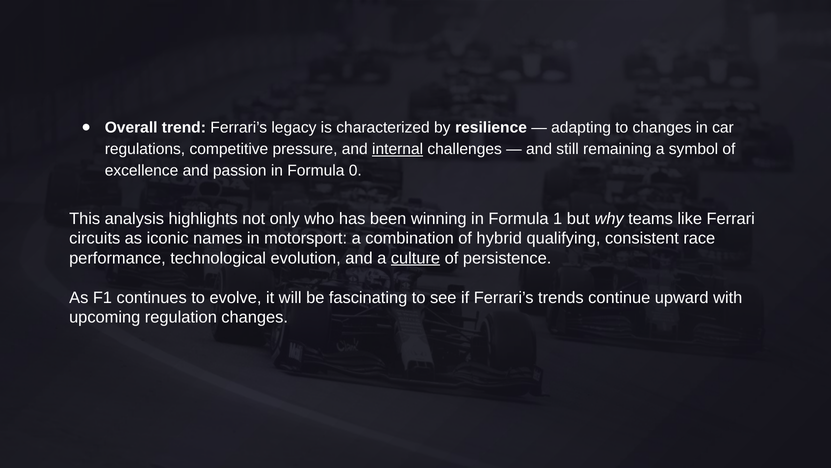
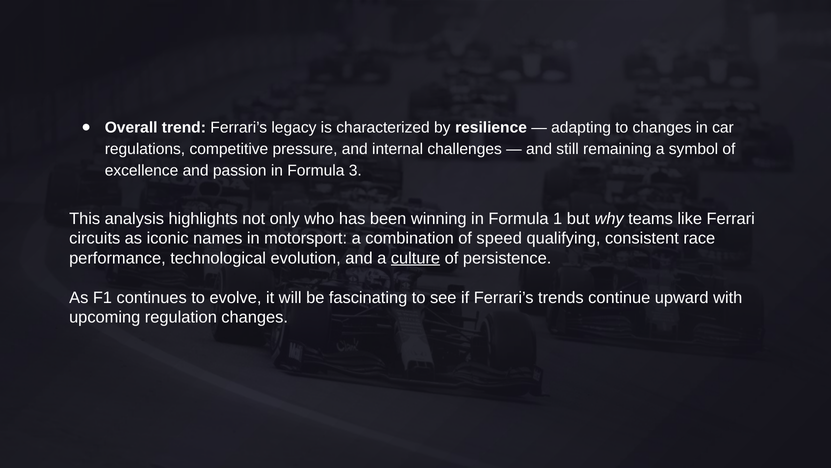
internal underline: present -> none (398, 149)
0: 0 -> 3 (355, 170)
hybrid: hybrid -> speed (499, 238)
